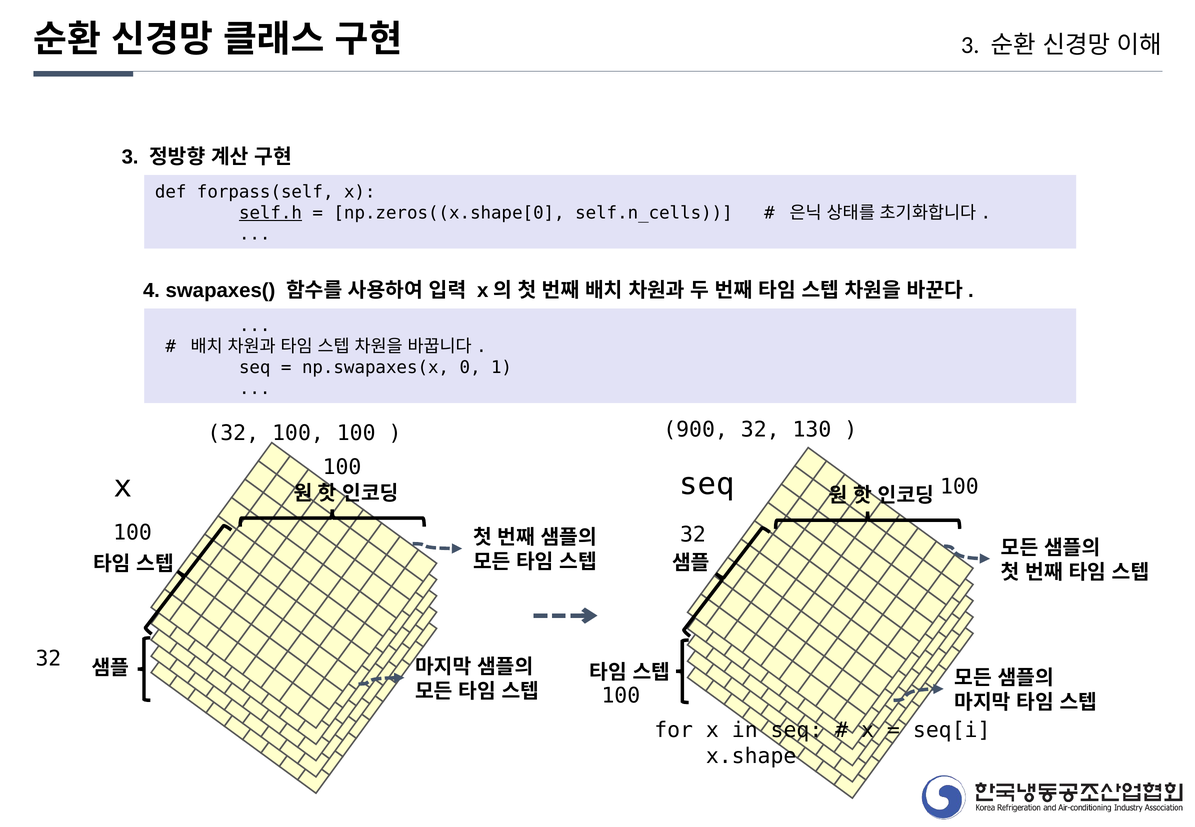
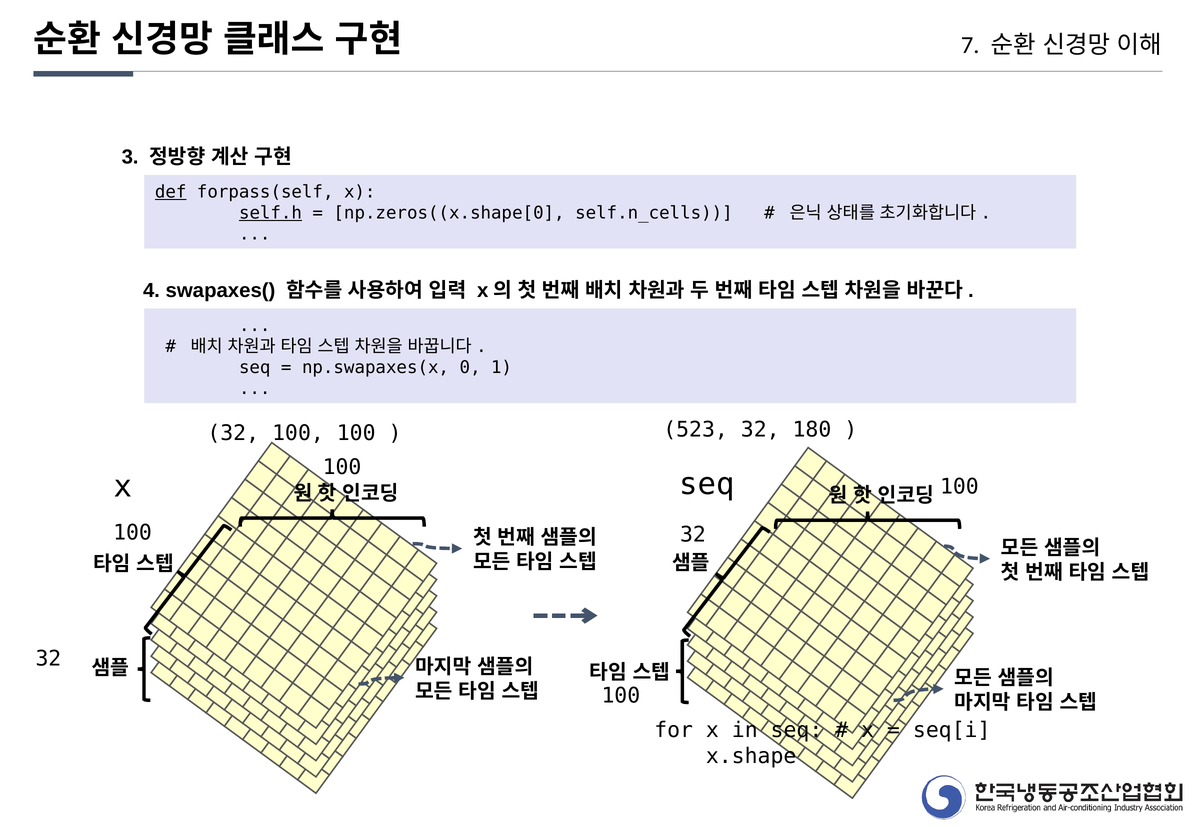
3: 3 -> 7 (970, 45)
def underline: none -> present (171, 192)
900: 900 -> 523 (696, 430)
130: 130 -> 180 (812, 430)
